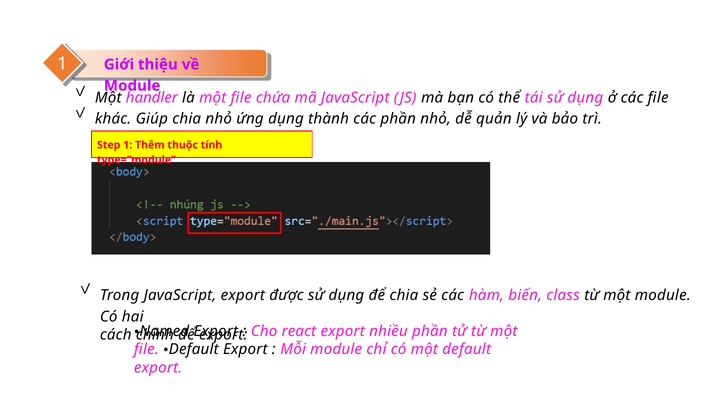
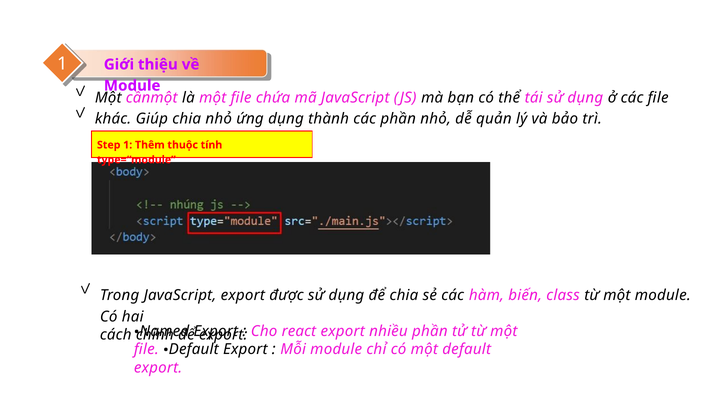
handler: handler -> cầnmột (152, 98)
